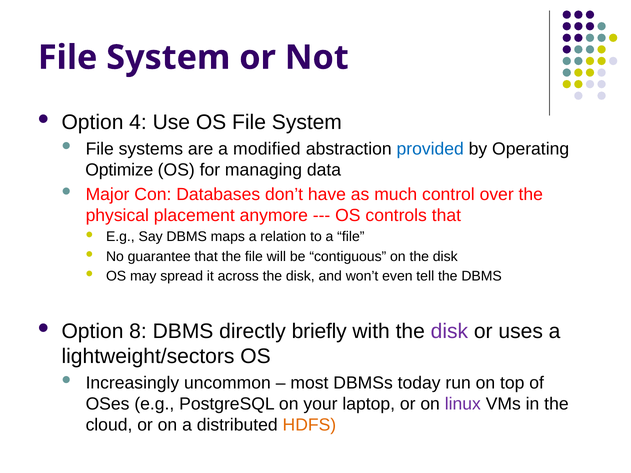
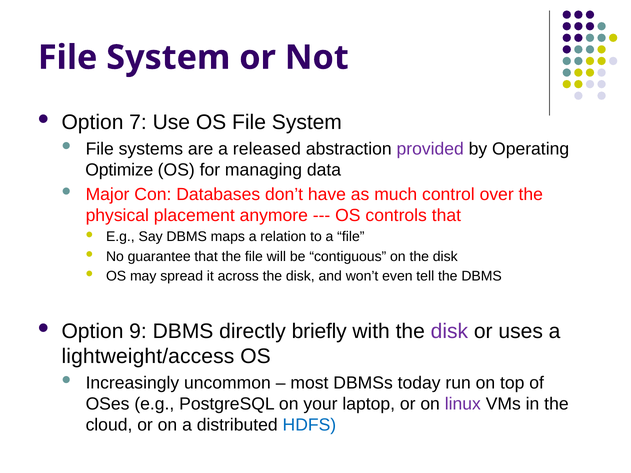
4: 4 -> 7 (138, 122)
modified: modified -> released (267, 149)
provided colour: blue -> purple (430, 149)
8: 8 -> 9 (138, 331)
lightweight/sectors: lightweight/sectors -> lightweight/access (148, 357)
HDFS colour: orange -> blue (309, 425)
